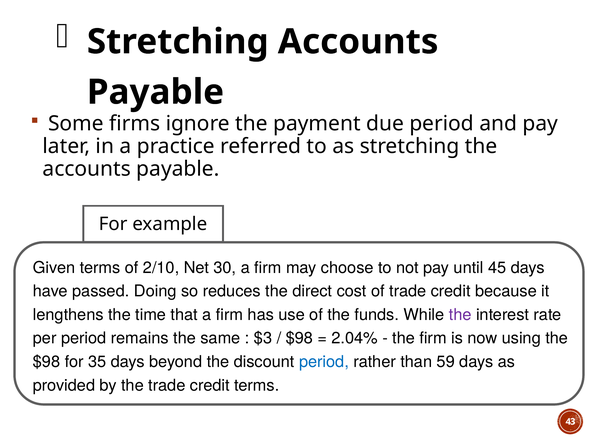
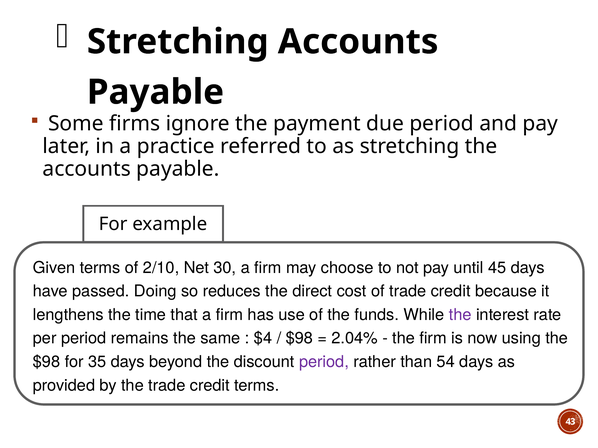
$3: $3 -> $4 (263, 339)
period colour: blue -> purple (324, 362)
59: 59 -> 54 (446, 362)
